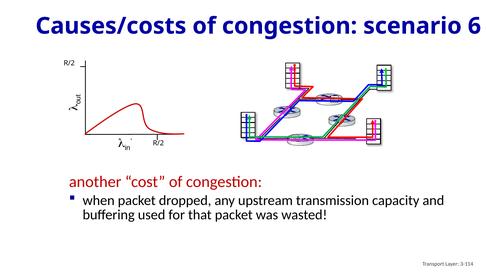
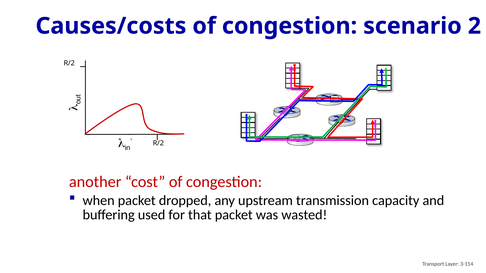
6: 6 -> 2 (474, 26)
